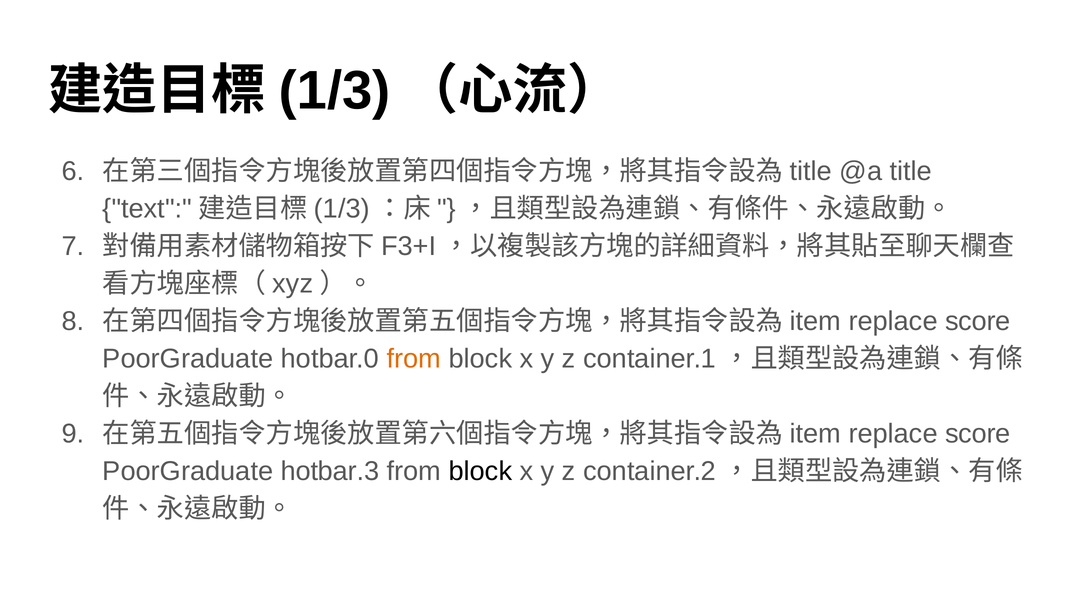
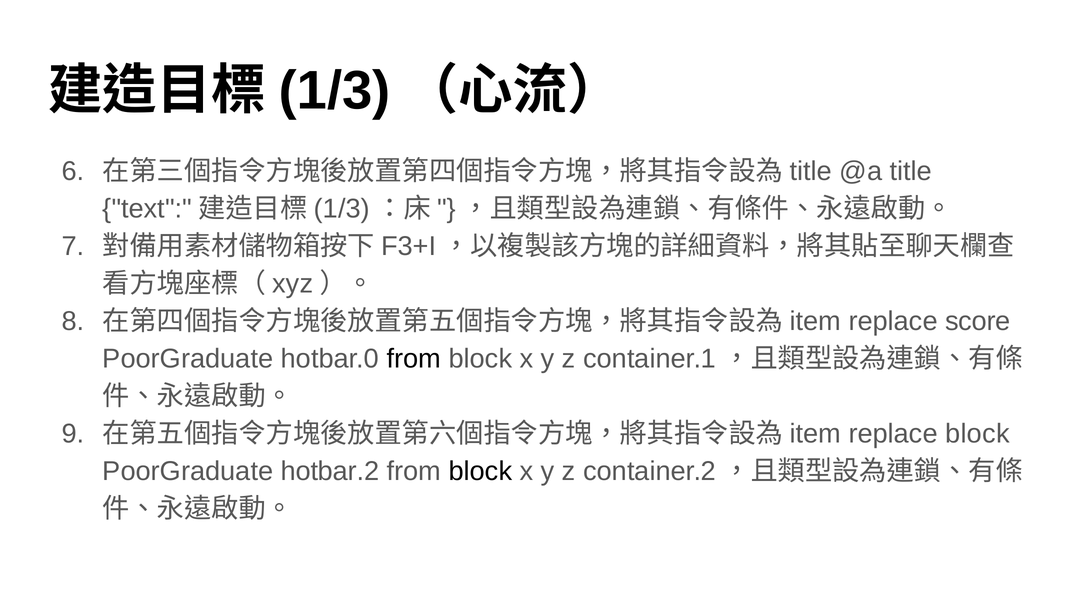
from colour: orange -> black (414, 359)
score: score -> block (978, 434)
hotbar.3: hotbar.3 -> hotbar.2 (330, 472)
